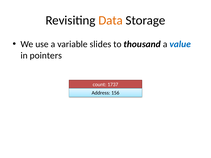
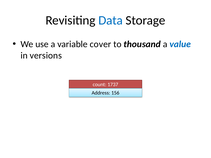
Data colour: orange -> blue (111, 20)
slides: slides -> cover (100, 44)
pointers: pointers -> versions (46, 56)
